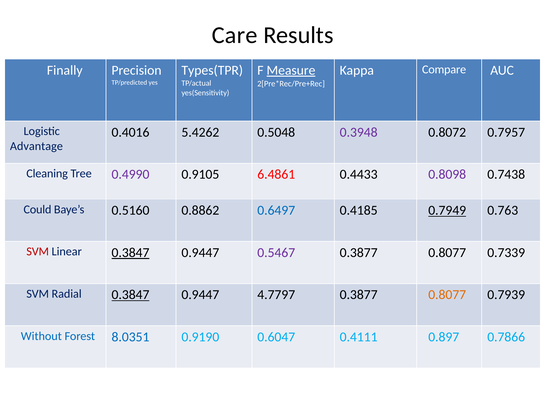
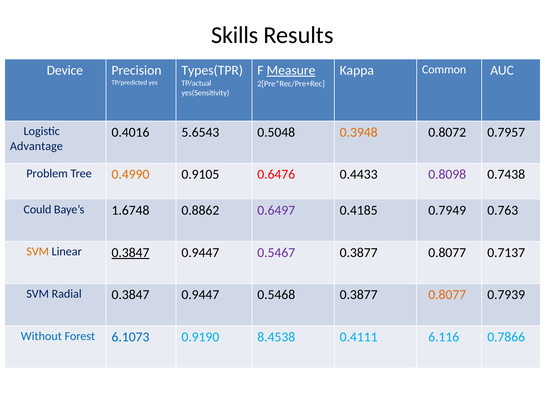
Care: Care -> Skills (235, 35)
Finally: Finally -> Device (65, 70)
Compare: Compare -> Common (444, 69)
5.4262: 5.4262 -> 5.6543 (200, 132)
0.3948 colour: purple -> orange (359, 132)
Cleaning: Cleaning -> Problem (47, 173)
0.4990 colour: purple -> orange (130, 174)
6.4861: 6.4861 -> 0.6476 (276, 174)
0.5160: 0.5160 -> 1.6748 (130, 210)
0.6497 colour: blue -> purple (276, 210)
0.7949 underline: present -> none (447, 210)
SVM colour: red -> orange (38, 252)
0.7339: 0.7339 -> 0.7137 (506, 252)
0.3847 underline: present -> none (130, 295)
4.7797: 4.7797 -> 0.5468 (276, 295)
8.0351: 8.0351 -> 6.1073 (130, 337)
0.6047: 0.6047 -> 8.4538 (276, 337)
0.897: 0.897 -> 6.116 (444, 337)
